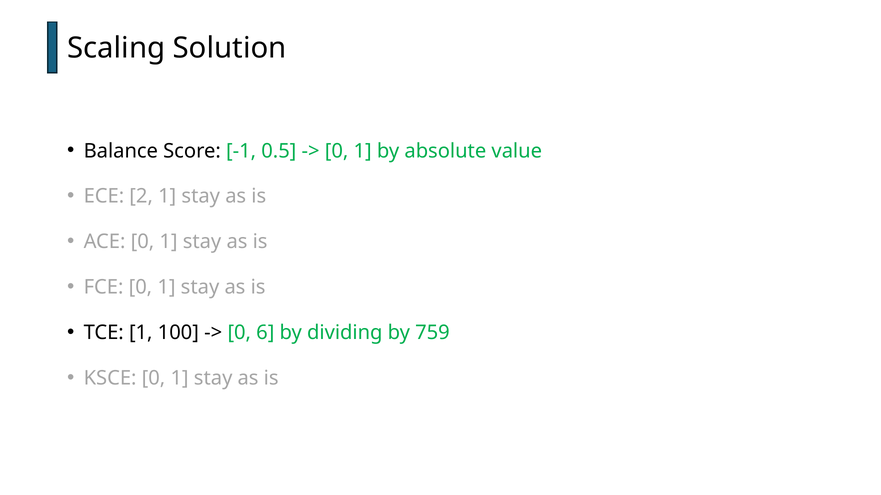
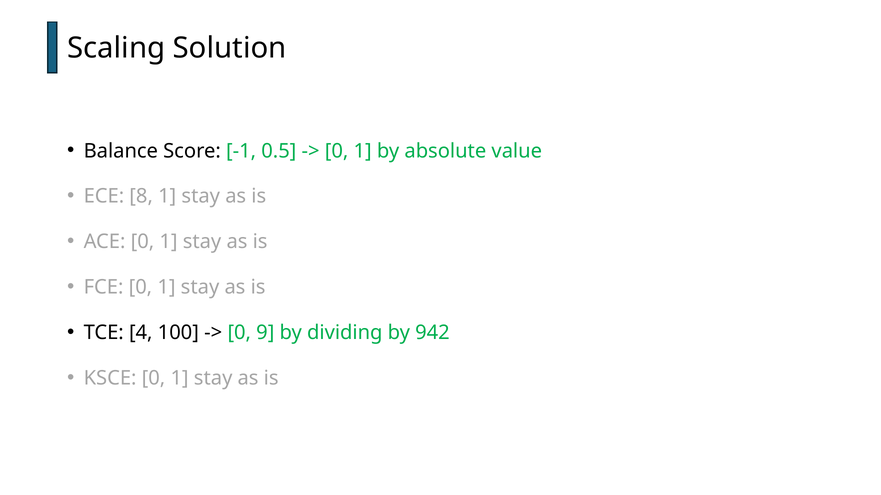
2: 2 -> 8 (141, 197)
TCE 1: 1 -> 4 (141, 333)
6: 6 -> 9 (265, 333)
759: 759 -> 942 (432, 333)
